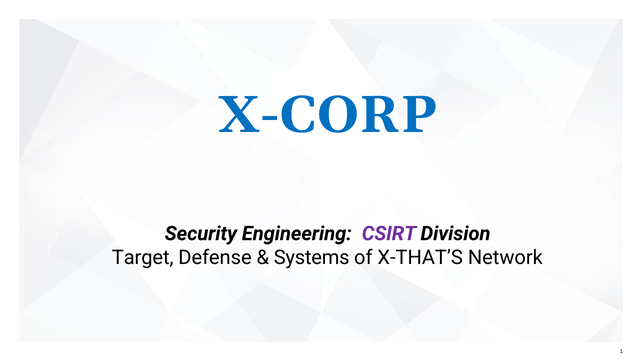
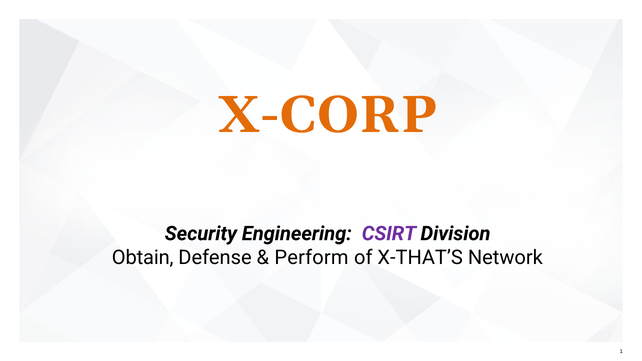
X-CORP colour: blue -> orange (327, 115)
Target: Target -> Obtain (143, 258)
Systems: Systems -> Perform (311, 258)
